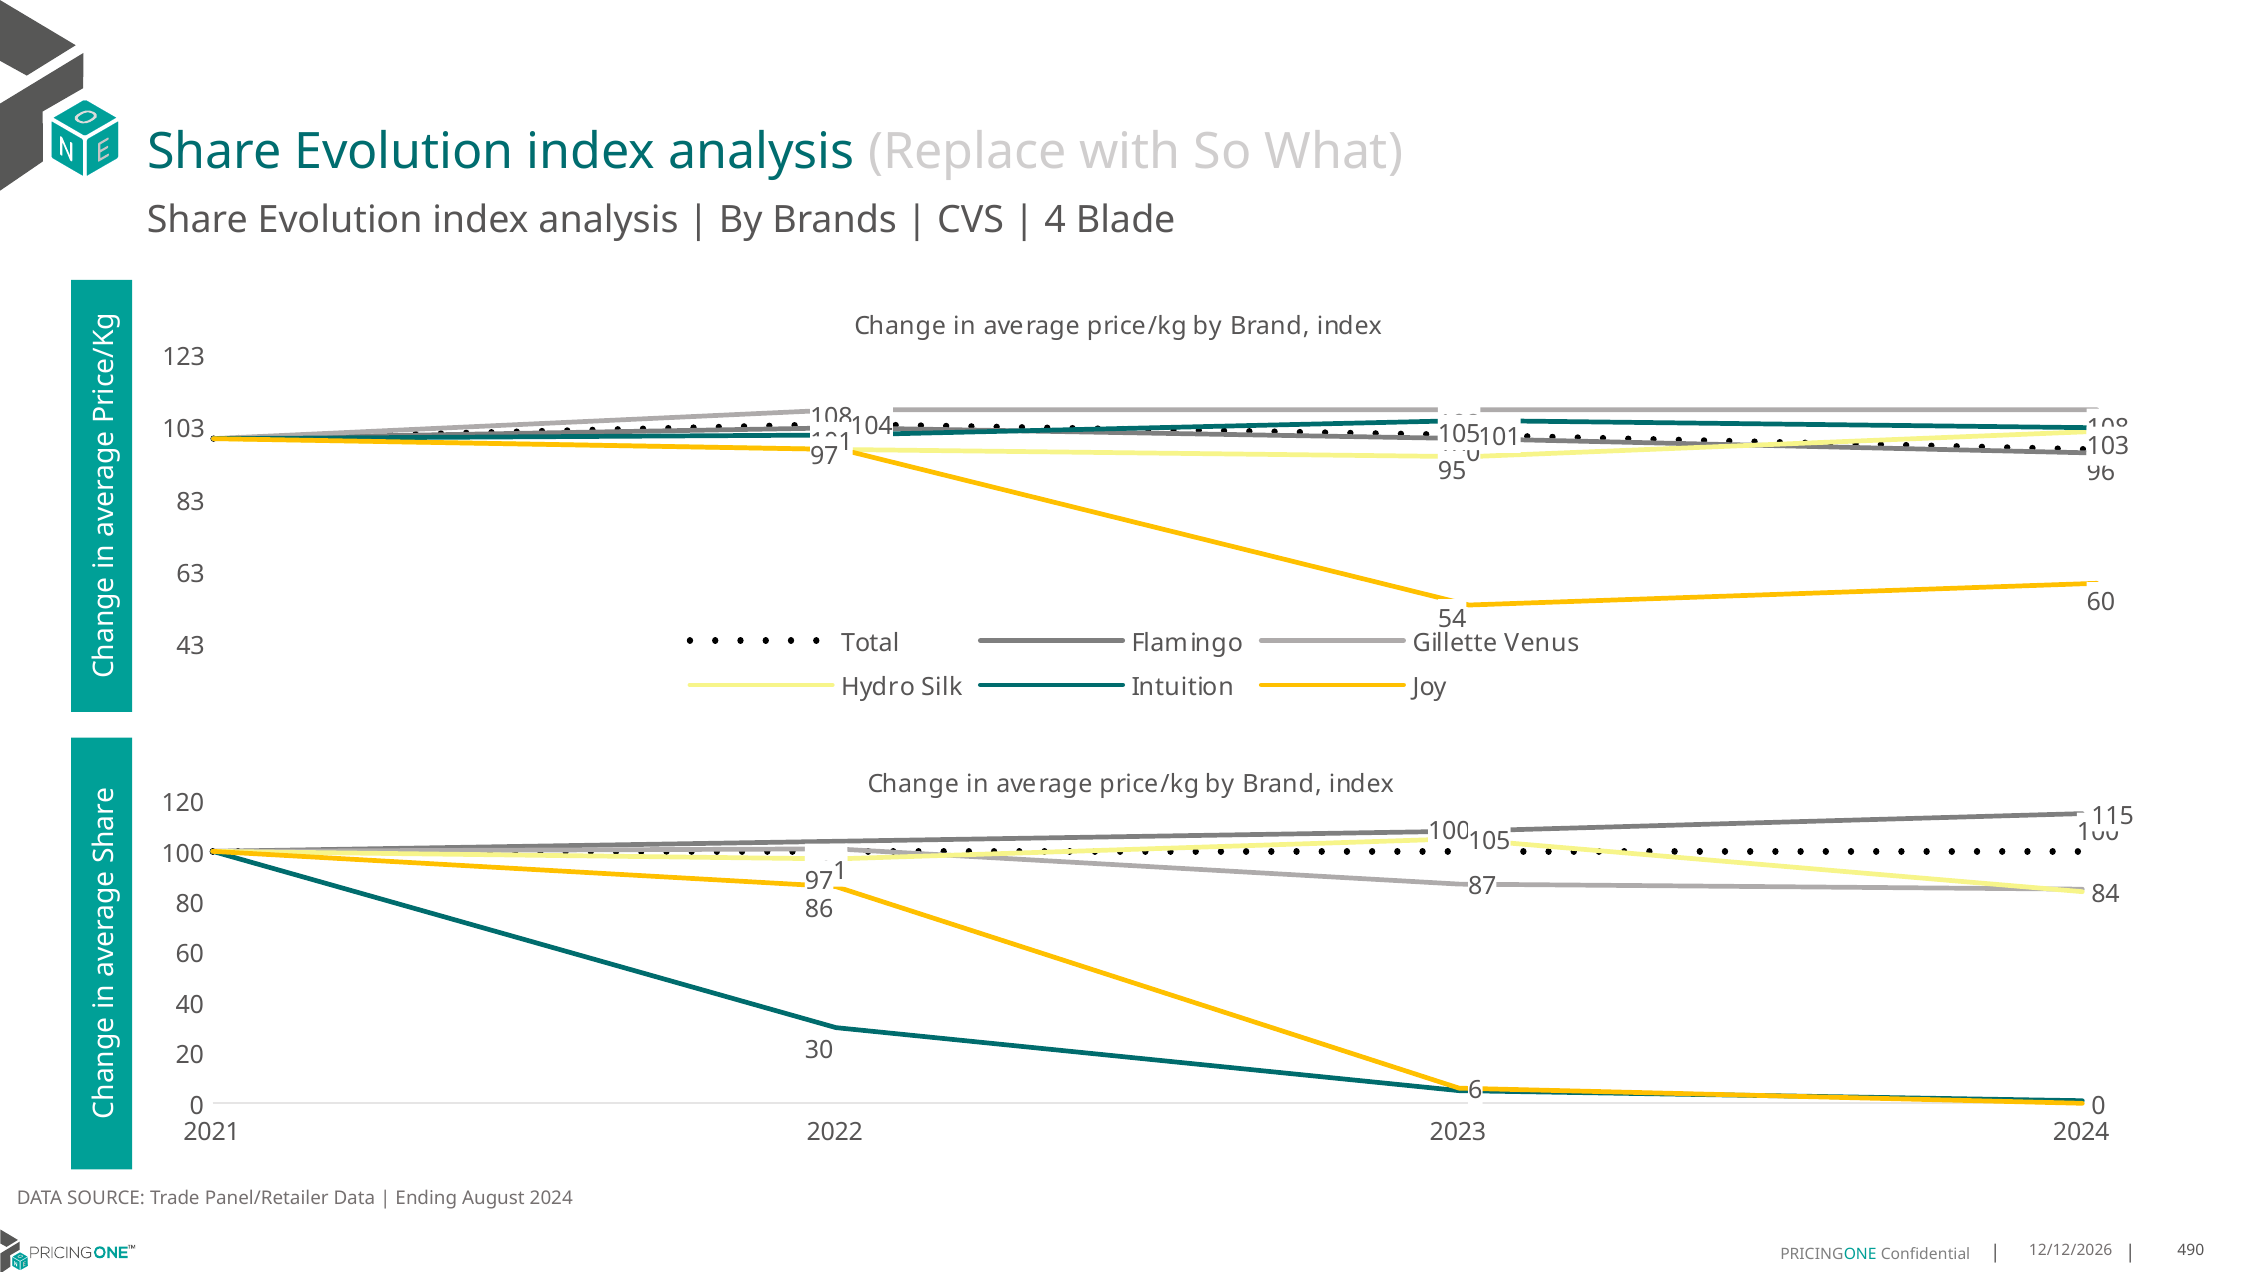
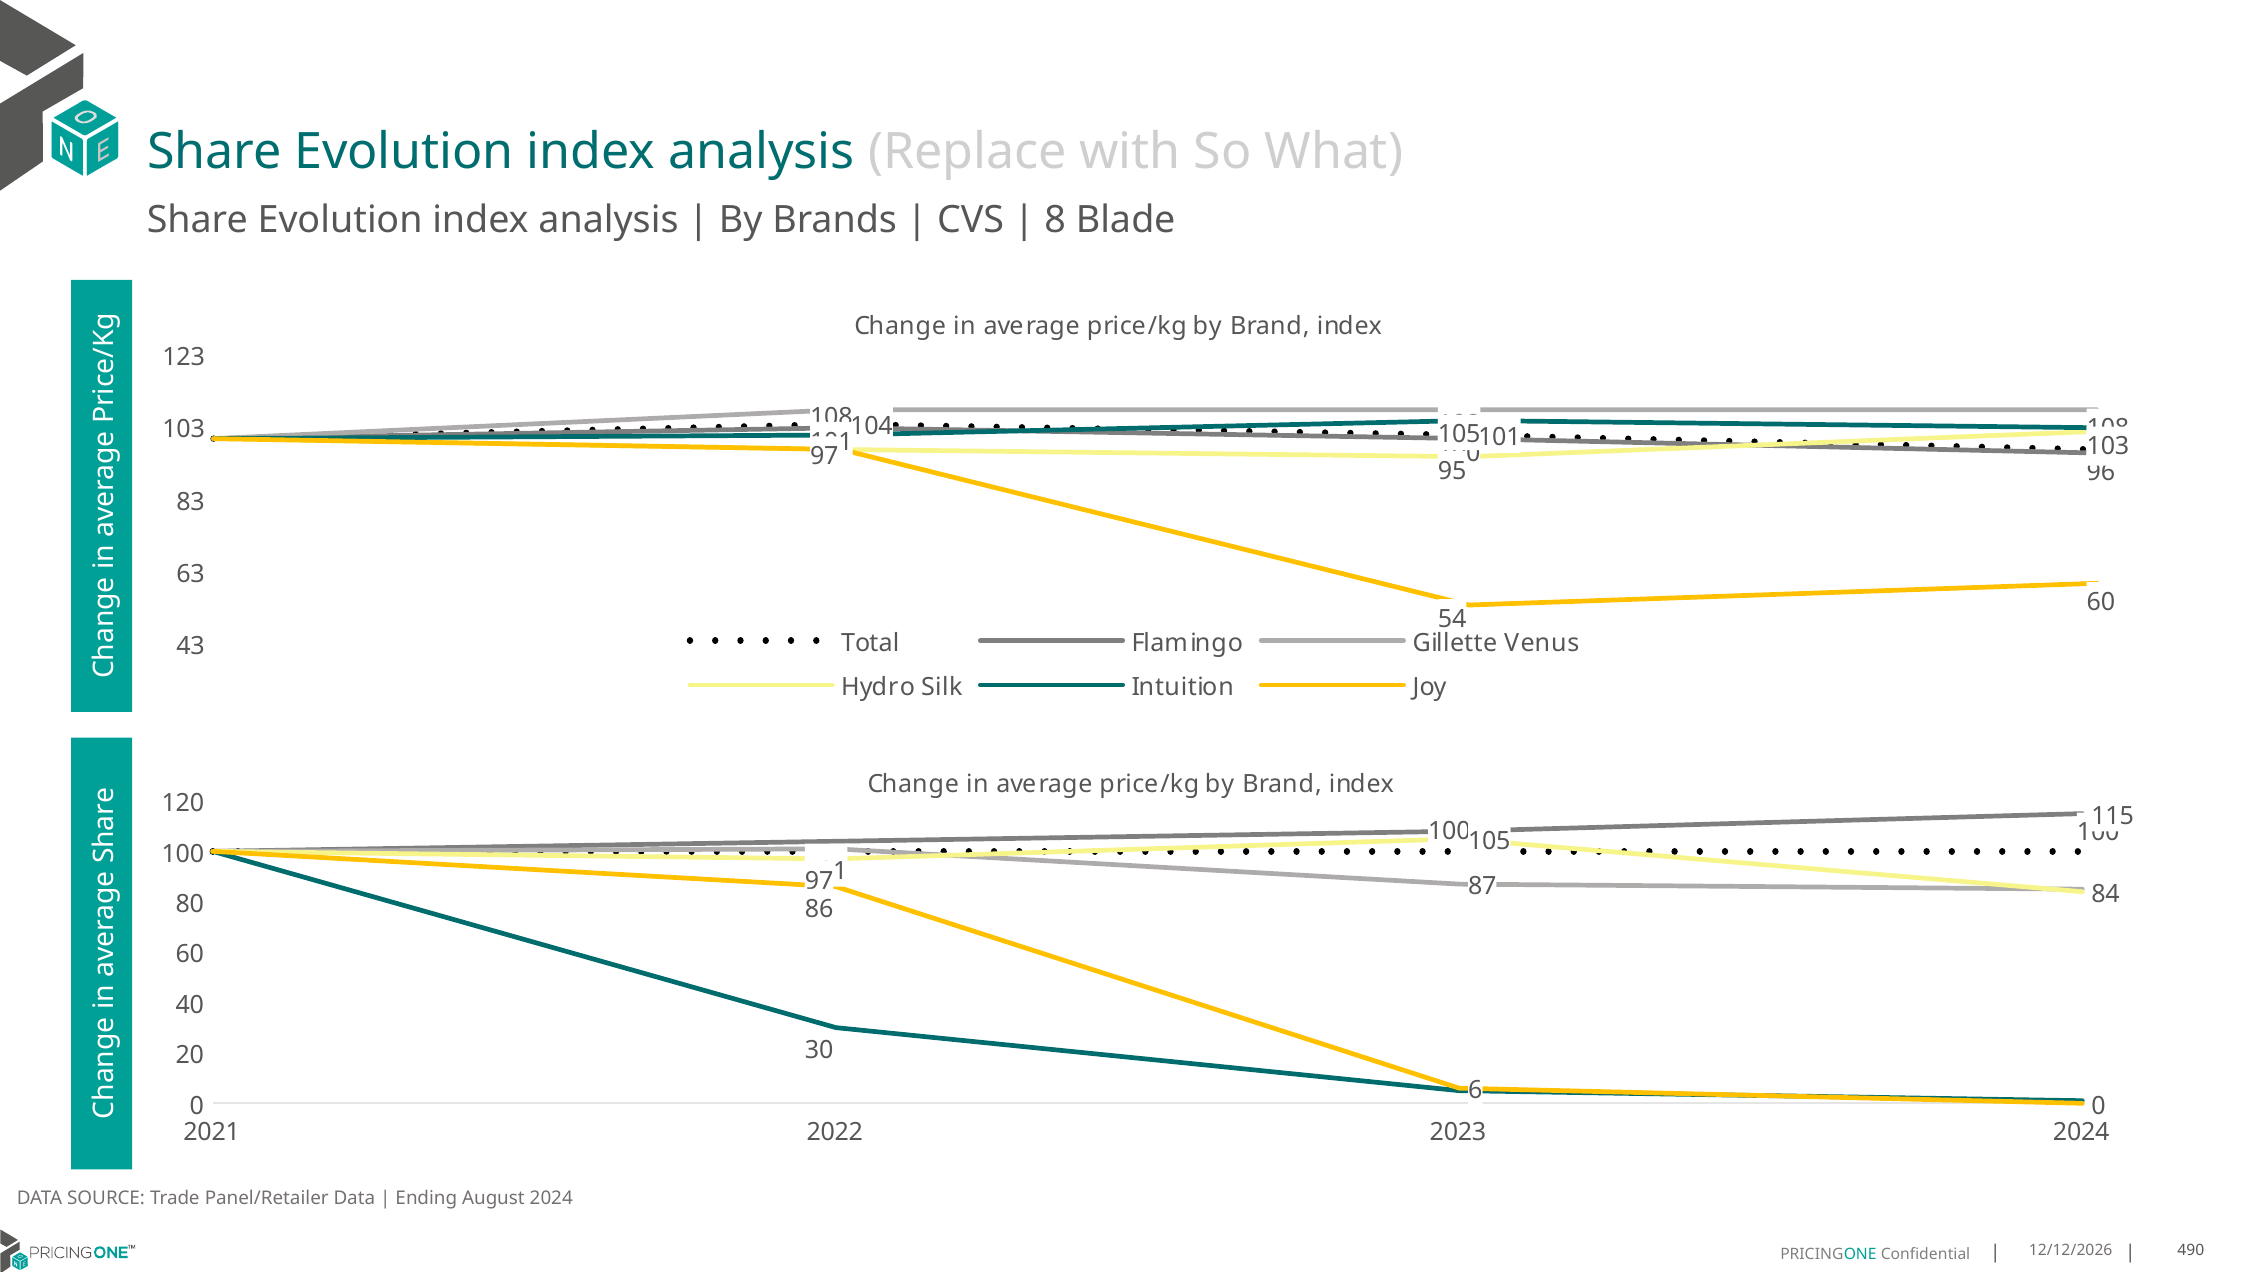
4: 4 -> 8 (1055, 220)
